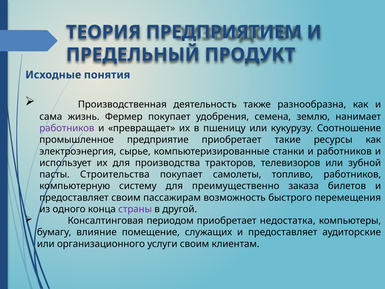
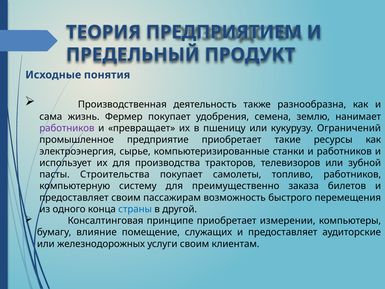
Соотношение: Соотношение -> Ограничений (349, 128)
страны colour: purple -> blue (135, 209)
периодом: периодом -> принципе (170, 221)
недостатка: недостатка -> измерении (288, 221)
организационного: организационного -> железнодорожных (101, 244)
